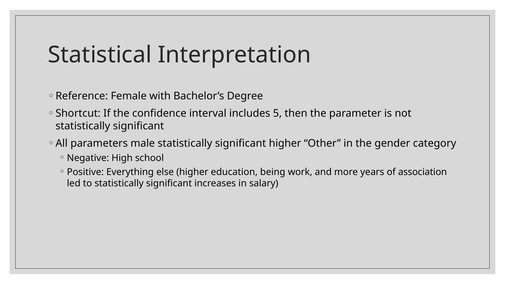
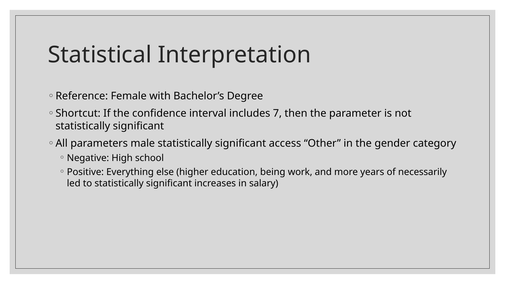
5: 5 -> 7 (277, 113)
significant higher: higher -> access (285, 143)
association: association -> necessarily (423, 172)
